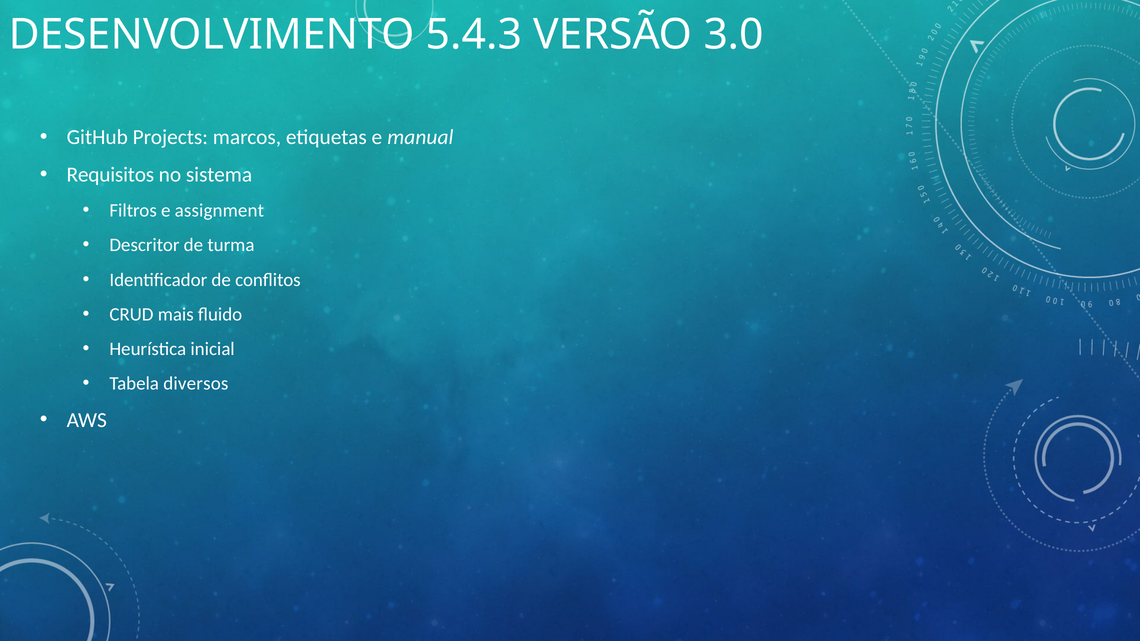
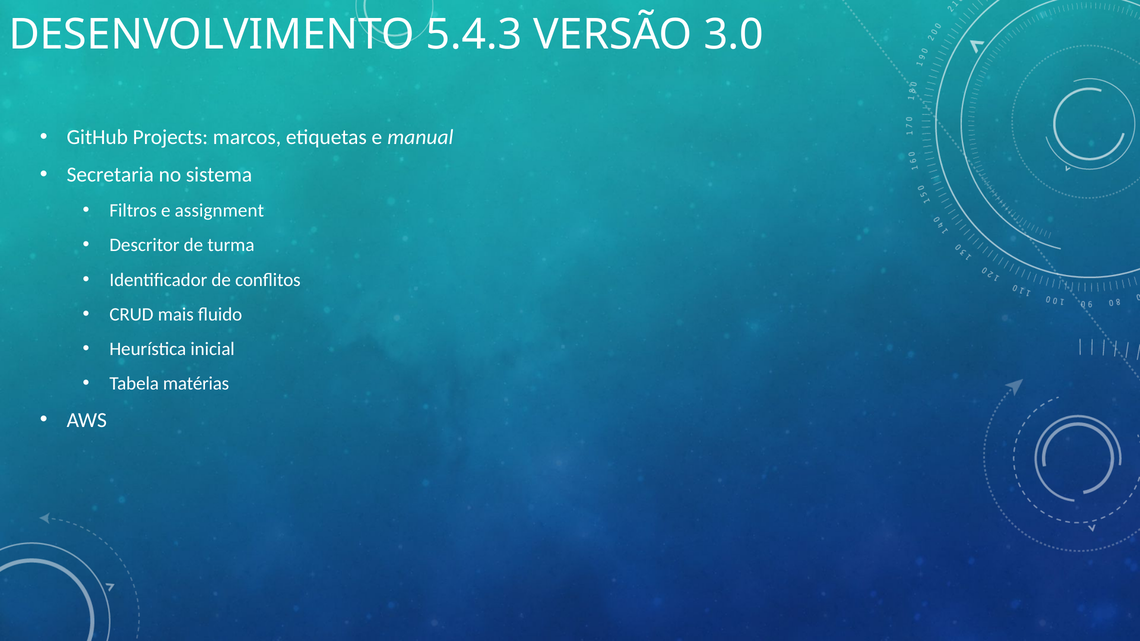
Requisitos: Requisitos -> Secretaria (110, 175)
diversos: diversos -> matérias (196, 384)
